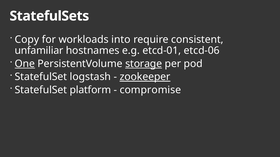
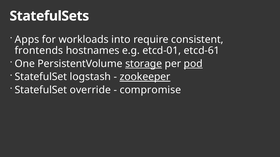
Copy: Copy -> Apps (27, 40)
unfamiliar: unfamiliar -> frontends (39, 51)
etcd-06: etcd-06 -> etcd-61 (202, 51)
One underline: present -> none (25, 64)
pod underline: none -> present (193, 64)
platform: platform -> override (90, 90)
